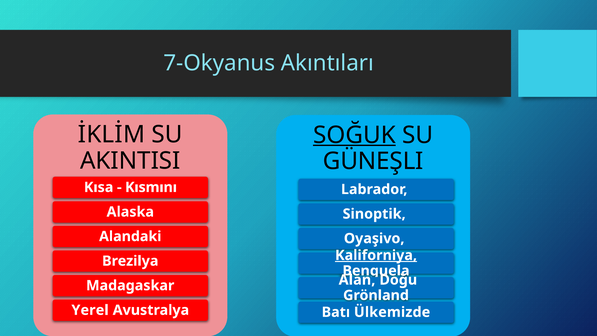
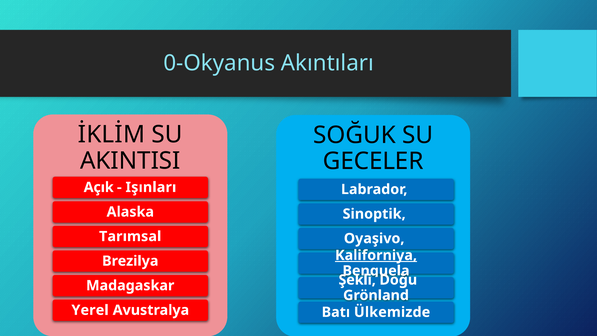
7-Okyanus: 7-Okyanus -> 0-Okyanus (219, 63)
SOĞUK underline: present -> none (354, 135)
GÜNEŞLI: GÜNEŞLI -> GECELER (373, 161)
Kısa: Kısa -> Açık (99, 187)
Kısmını: Kısmını -> Işınları (151, 187)
Alandaki: Alandaki -> Tarımsal (130, 236)
Alan: Alan -> Şekli (357, 280)
